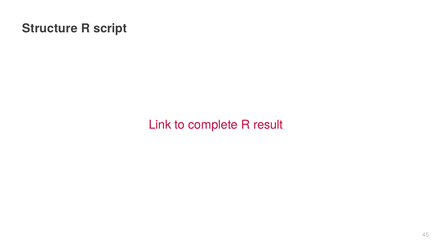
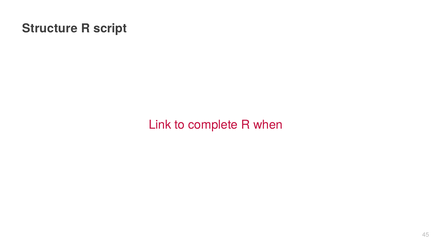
result: result -> when (268, 125)
